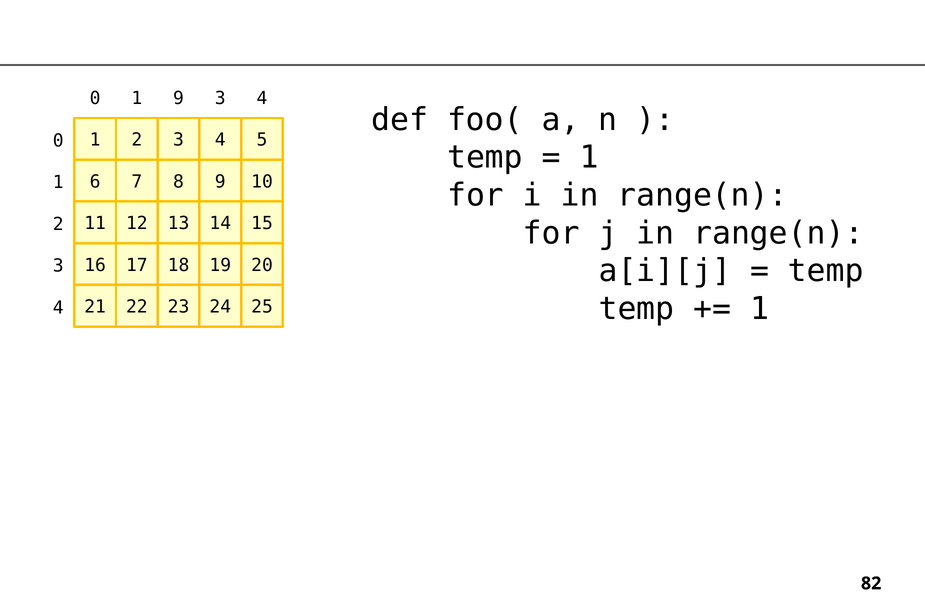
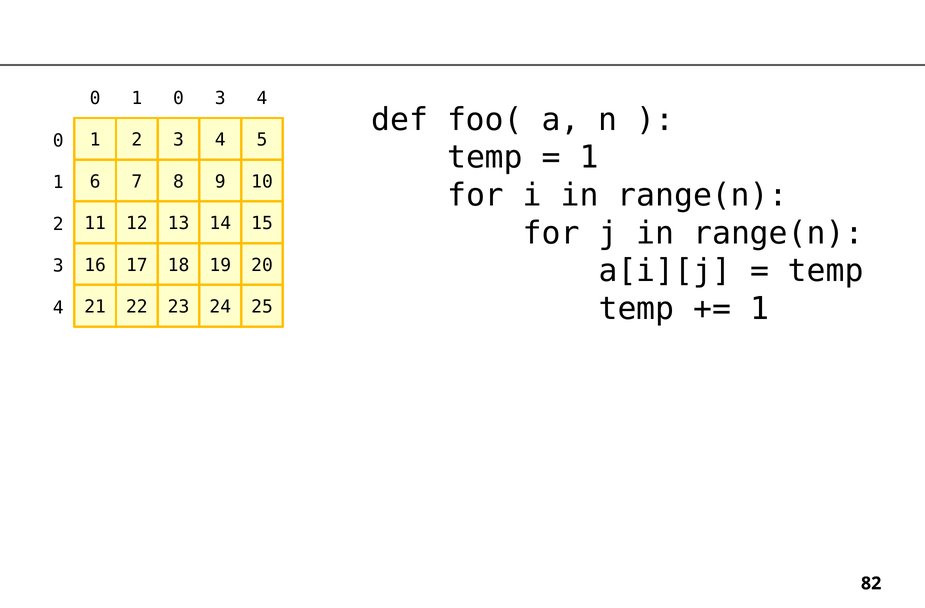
1 9: 9 -> 0 (179, 98)
